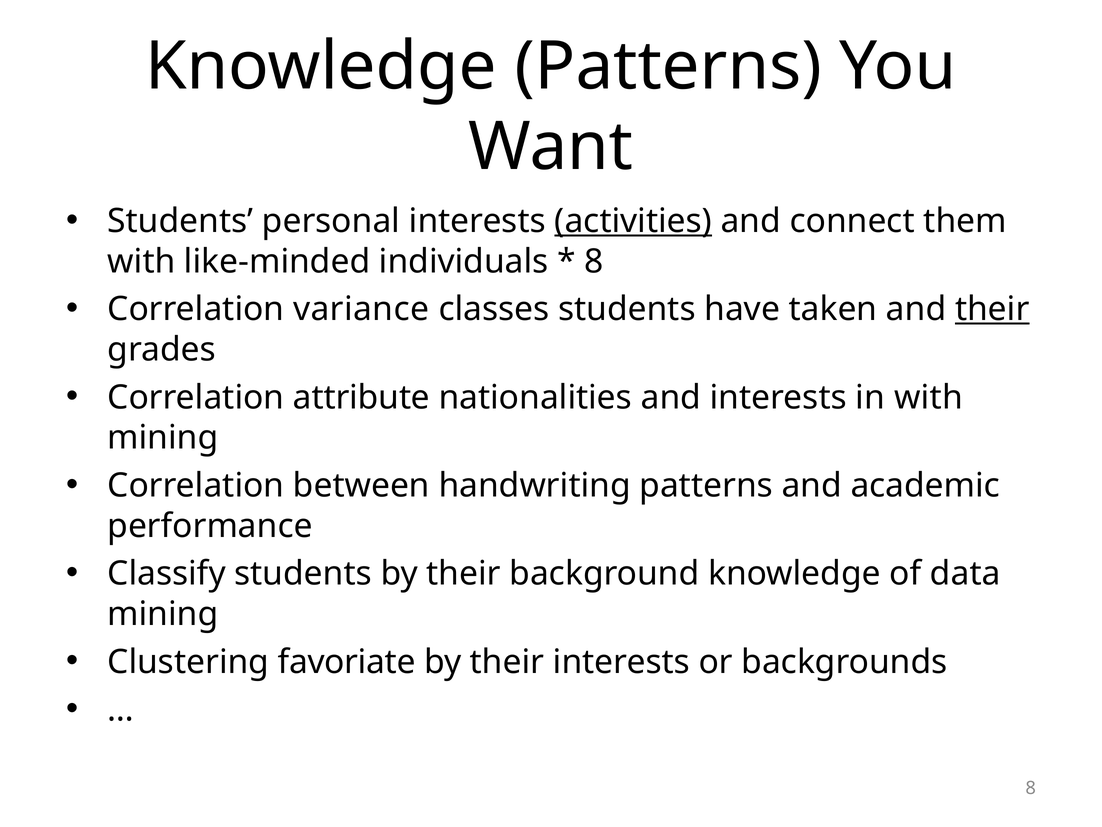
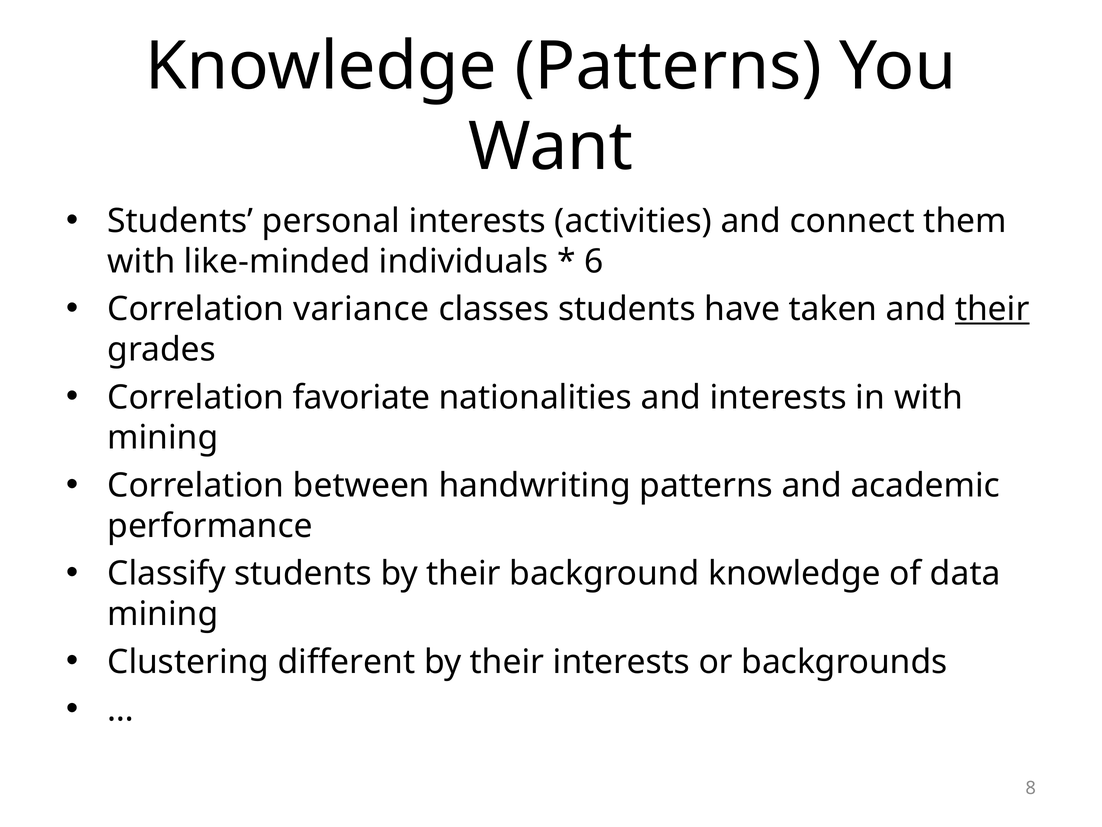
activities underline: present -> none (633, 221)
8: 8 -> 6 (594, 261)
attribute: attribute -> favoriate (362, 397)
favoriate: favoriate -> different (347, 661)
